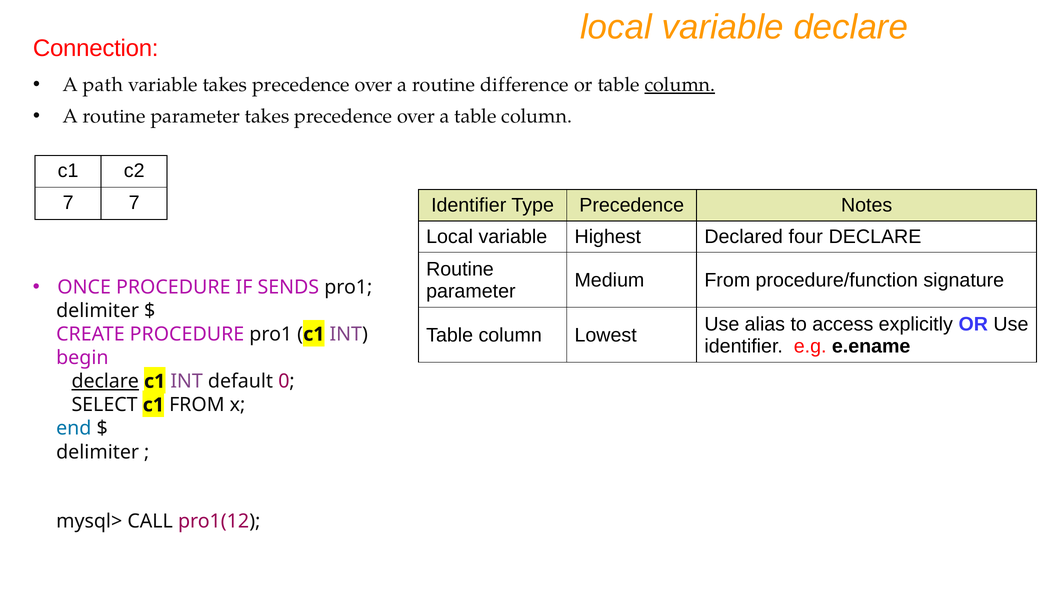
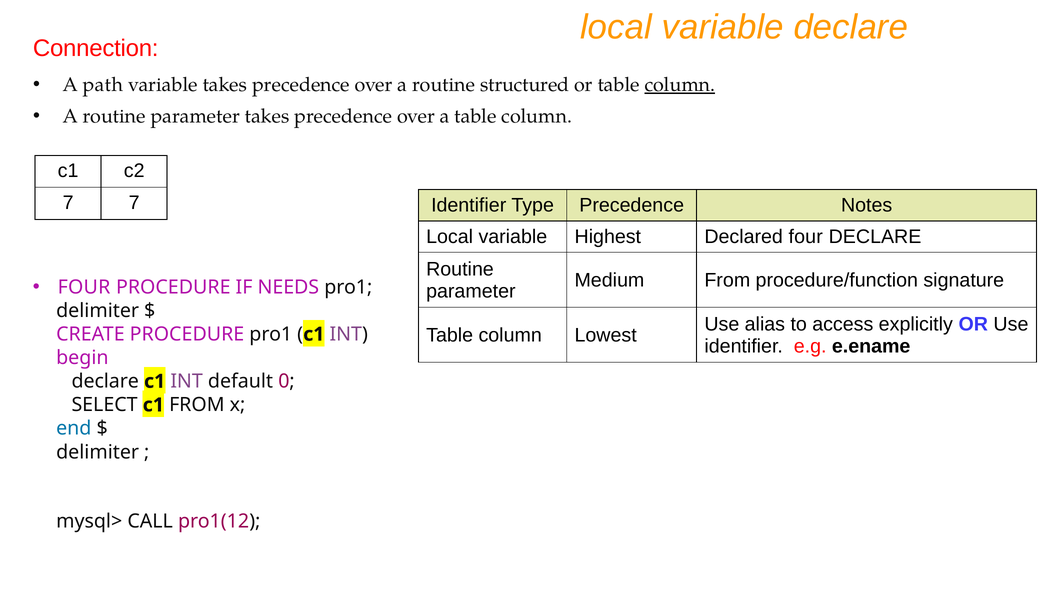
difference: difference -> structured (525, 85)
ONCE: ONCE -> FOUR (84, 287)
SENDS: SENDS -> NEEDS (288, 287)
declare underline: present -> none (105, 381)
